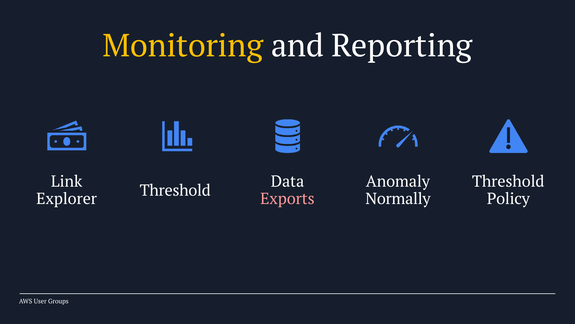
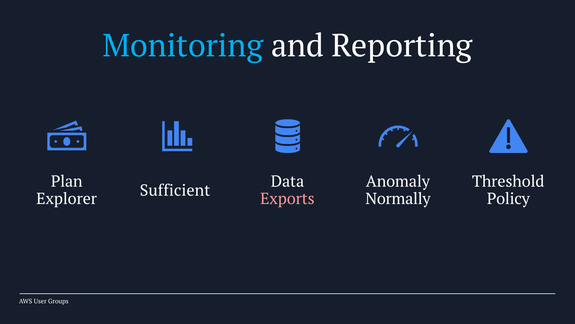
Monitoring colour: yellow -> light blue (183, 46)
Link: Link -> Plan (67, 181)
Threshold: Threshold -> Sufficient (175, 190)
